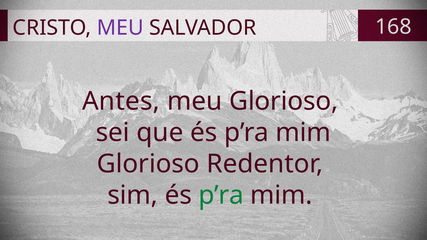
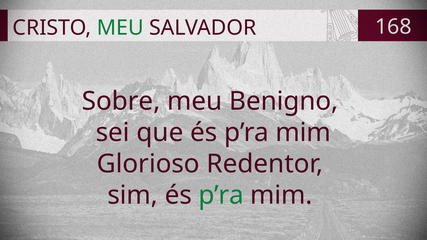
MEU colour: purple -> green (120, 28)
Antes: Antes -> Sobre (121, 101)
meu Glorioso: Glorioso -> Benigno (284, 101)
